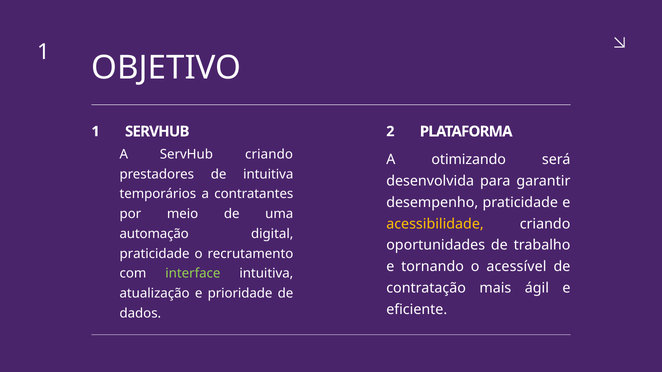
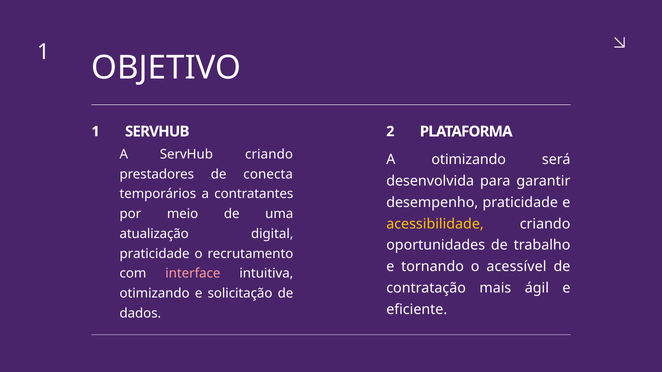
de intuitiva: intuitiva -> conecta (268, 174)
automação: automação -> atualização (154, 234)
interface colour: light green -> pink (193, 274)
atualização: atualização -> otimizando (155, 294)
prioridade: prioridade -> solicitação (240, 294)
